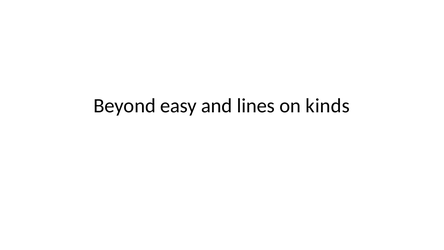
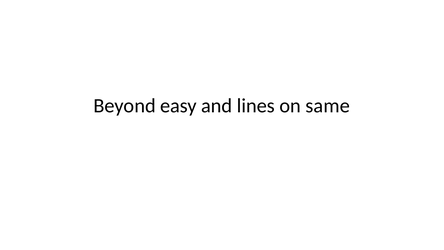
kinds: kinds -> same (328, 106)
